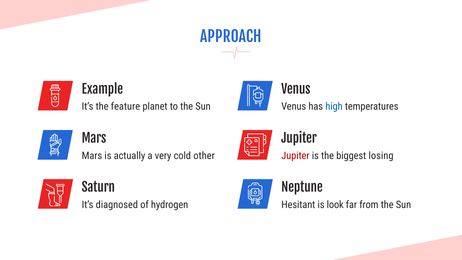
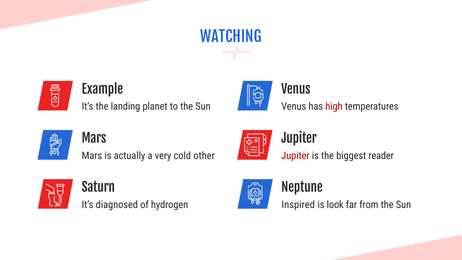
APPROACH: APPROACH -> WATCHING (231, 37)
feature: feature -> landing (126, 107)
high colour: blue -> red (334, 107)
losing: losing -> reader (381, 156)
Hesitant: Hesitant -> Inspired (298, 205)
